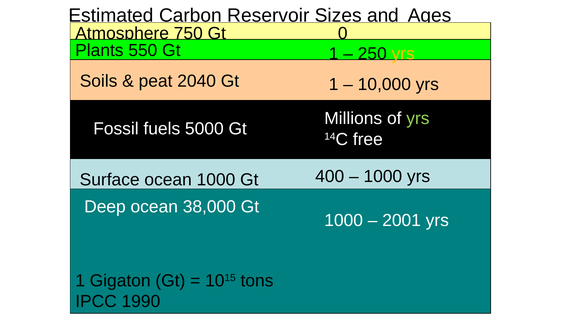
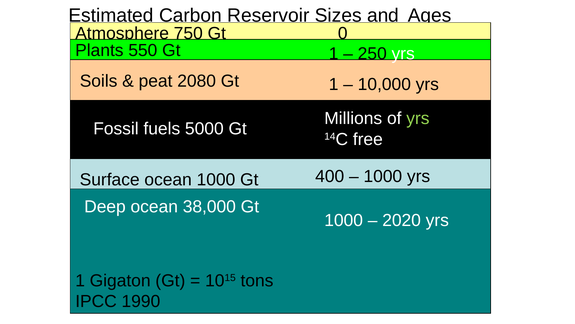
yrs colour: yellow -> white (403, 54)
2040: 2040 -> 2080 (197, 81)
2001: 2001 -> 2020 (402, 220)
